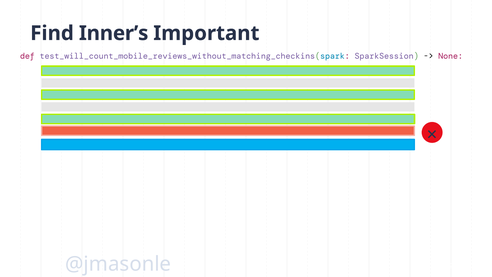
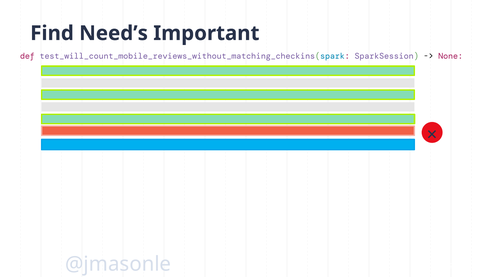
Inner’s: Inner’s -> Need’s (114, 33)
